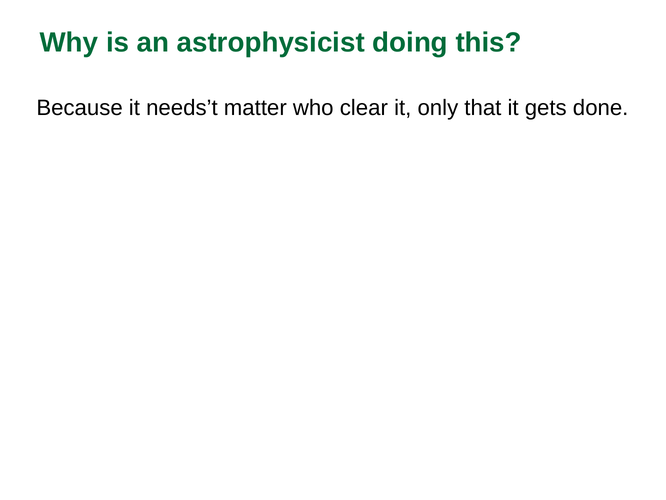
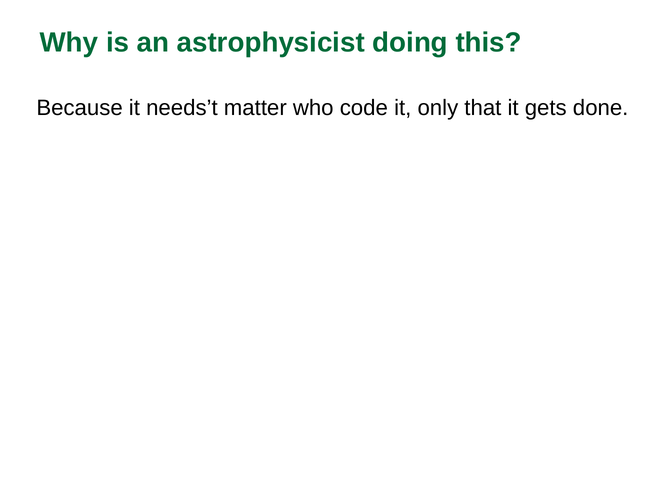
clear: clear -> code (364, 108)
